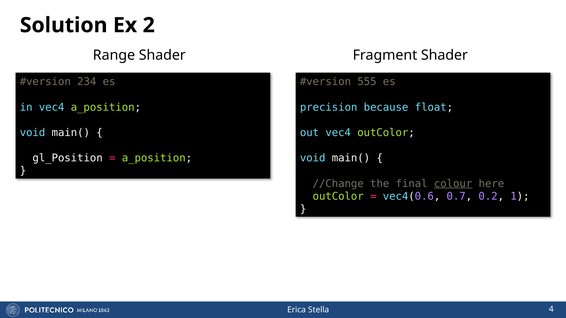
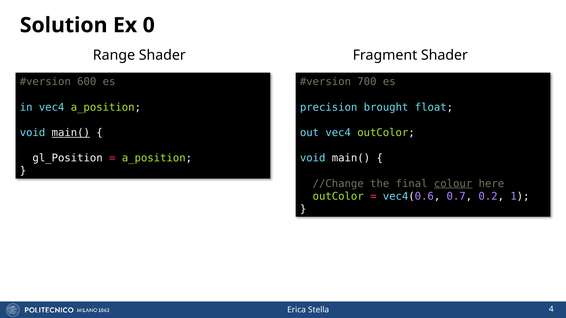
2: 2 -> 0 (149, 25)
234: 234 -> 600 (87, 82)
555: 555 -> 700 (367, 82)
because: because -> brought (386, 107)
main( underline: none -> present (71, 133)
